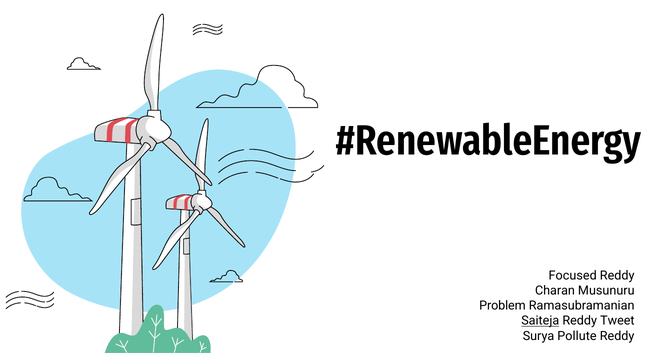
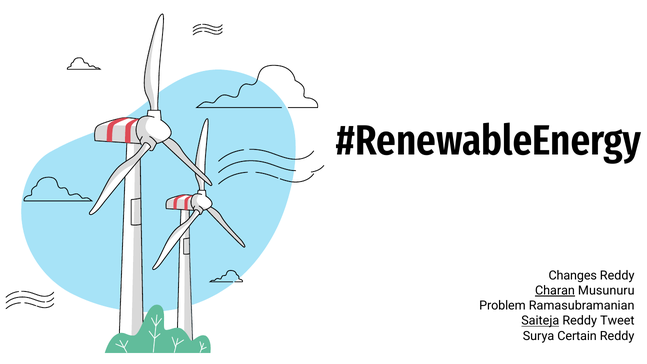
Focused: Focused -> Changes (573, 275)
Charan underline: none -> present (555, 291)
Pollute: Pollute -> Certain (577, 336)
